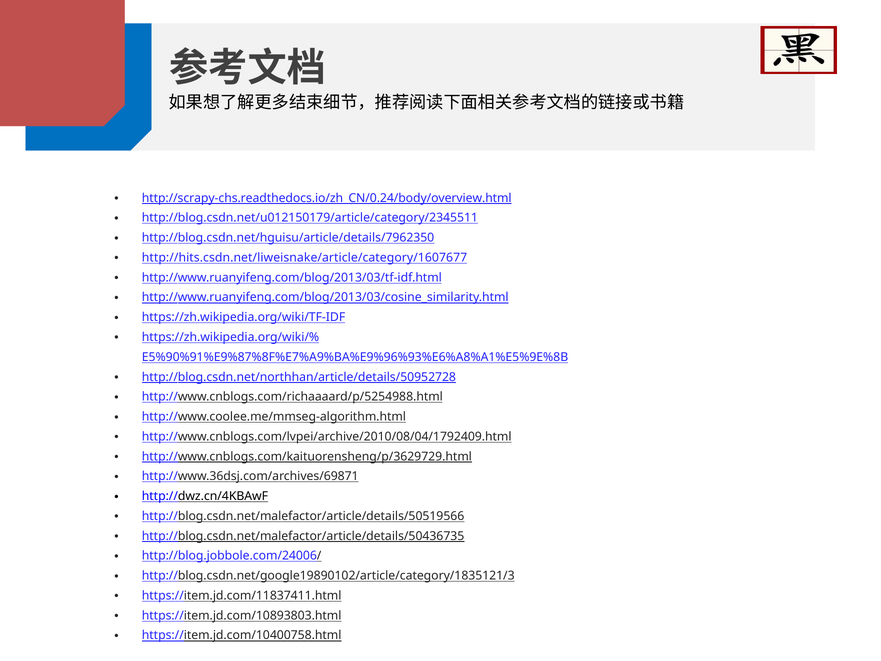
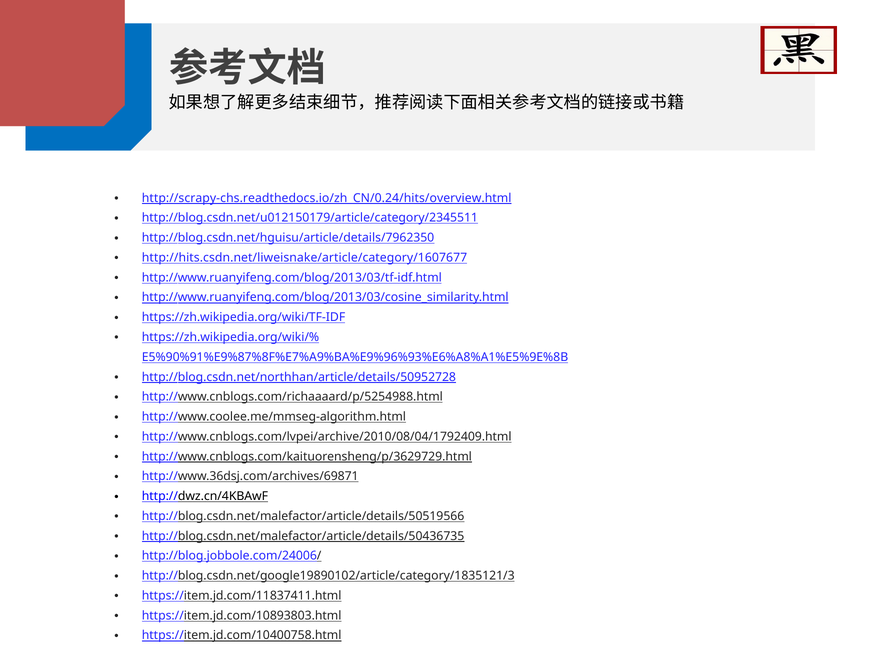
http://scrapy-chs.readthedocs.io/zh_CN/0.24/body/overview.html: http://scrapy-chs.readthedocs.io/zh_CN/0.24/body/overview.html -> http://scrapy-chs.readthedocs.io/zh_CN/0.24/hits/overview.html (327, 198)
